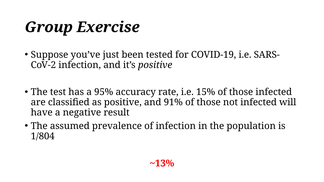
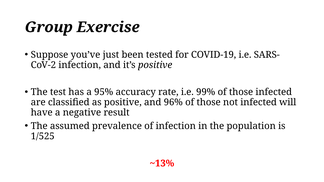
15%: 15% -> 99% (206, 92)
91%: 91% -> 96% (173, 102)
1/804: 1/804 -> 1/525 (43, 136)
